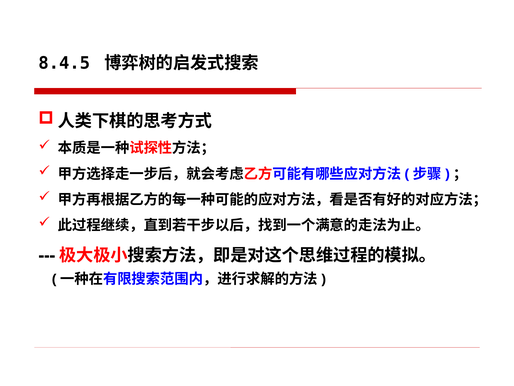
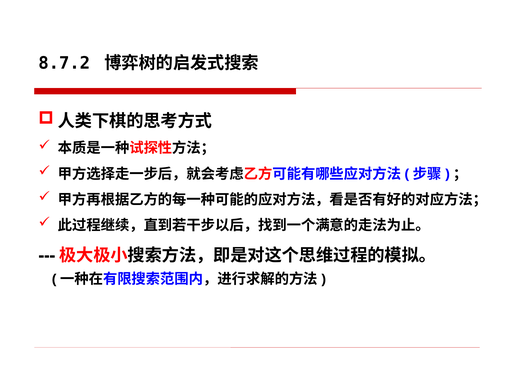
8.4.5: 8.4.5 -> 8.7.2 (64, 63)
